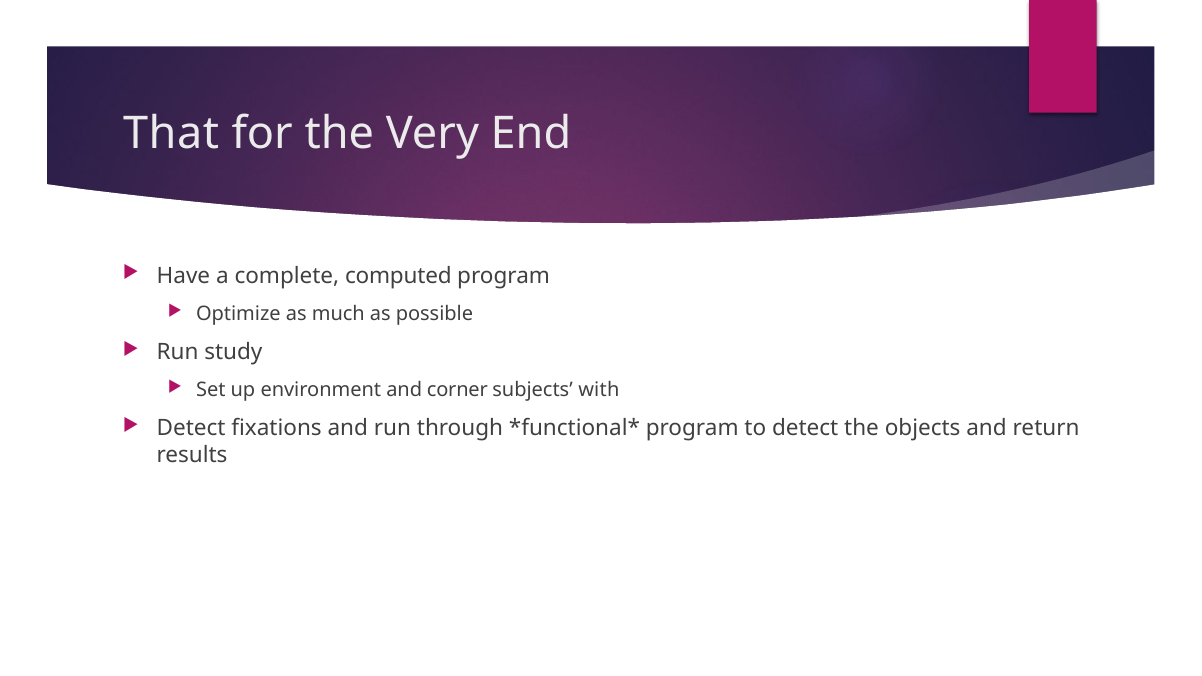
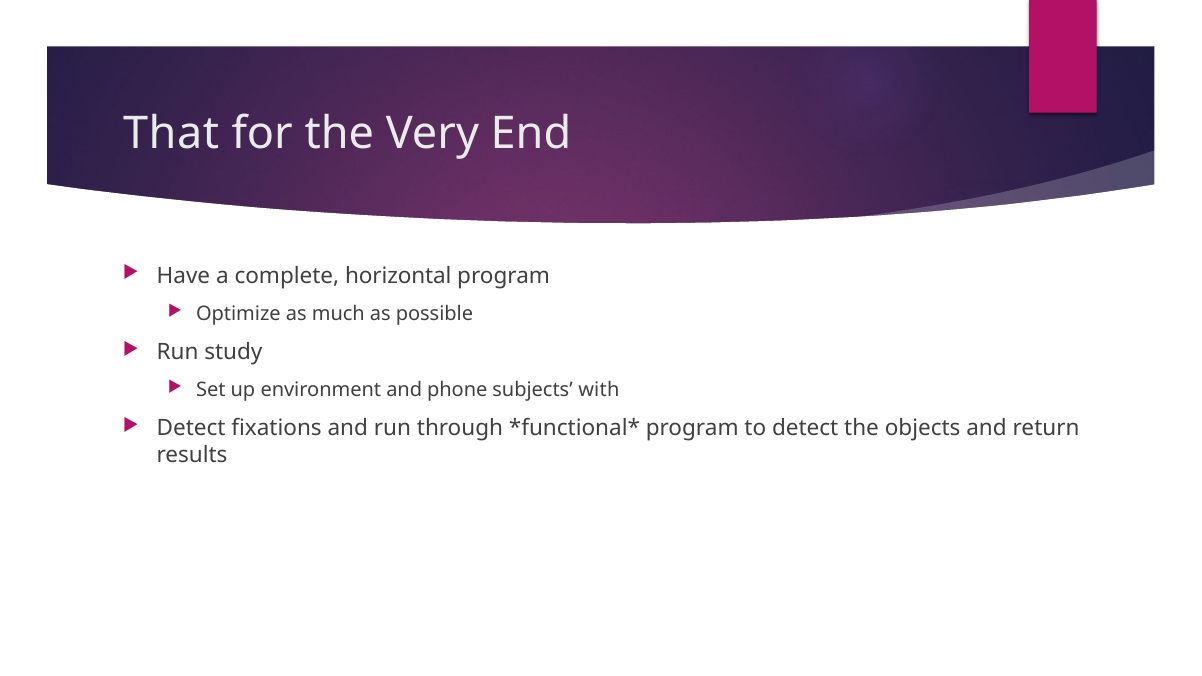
computed: computed -> horizontal (398, 276)
corner: corner -> phone (457, 390)
